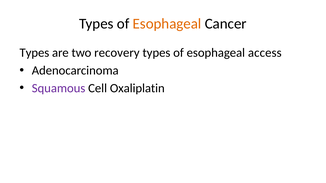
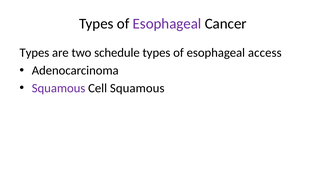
Esophageal colour: orange -> purple (167, 24)
recovery: recovery -> schedule (117, 53)
Cell Oxaliplatin: Oxaliplatin -> Squamous (137, 88)
